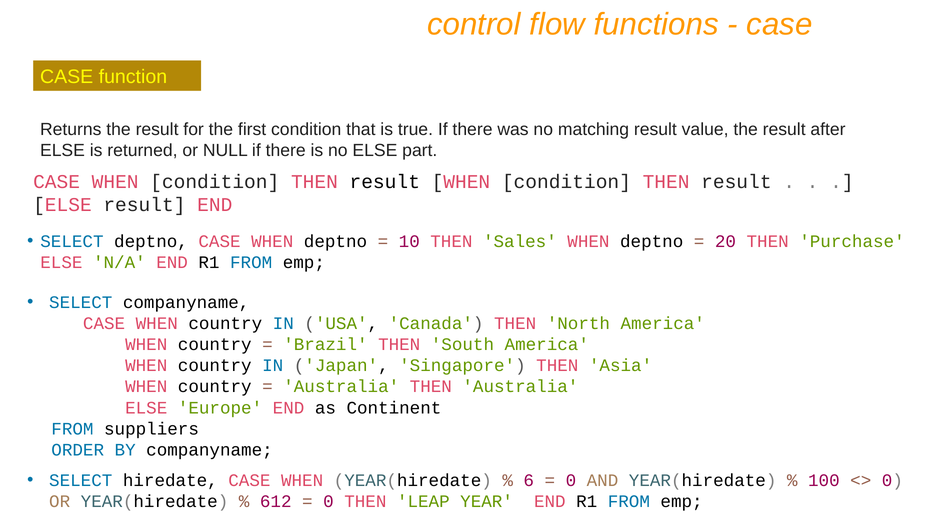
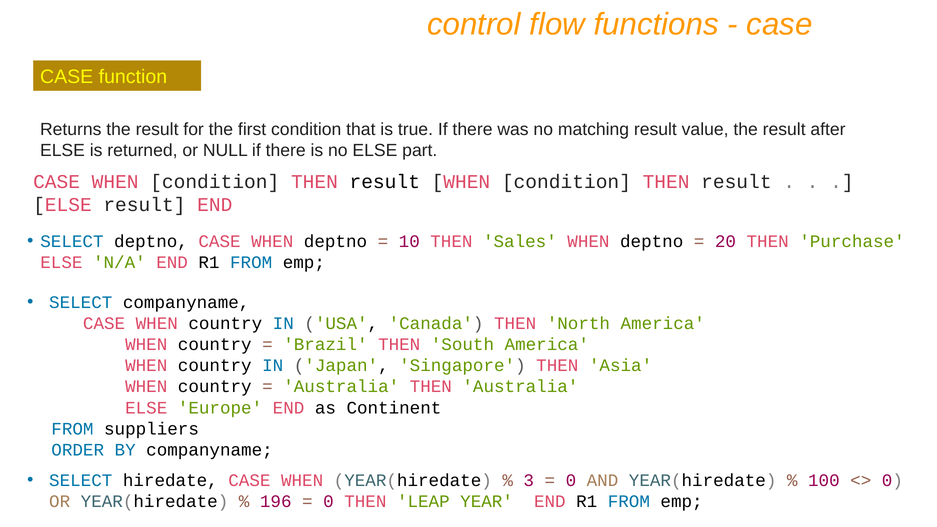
6: 6 -> 3 (529, 480)
612: 612 -> 196 (276, 501)
